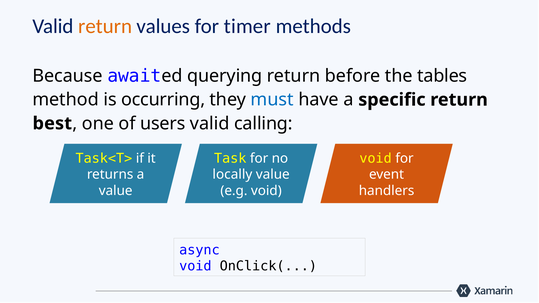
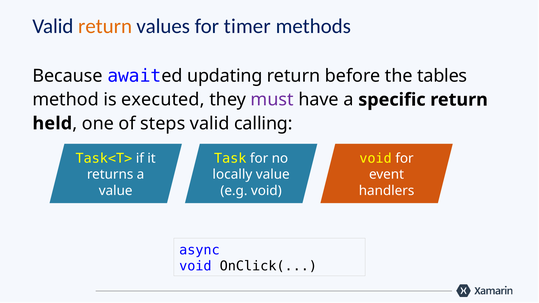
querying: querying -> updating (225, 76)
occurring: occurring -> executed (163, 100)
must colour: blue -> purple (272, 100)
best: best -> held (52, 123)
users: users -> steps (163, 123)
